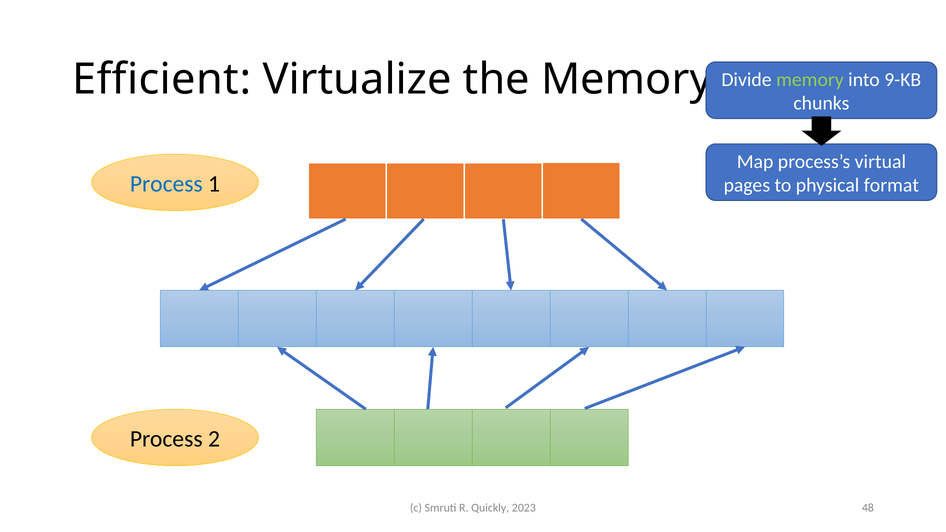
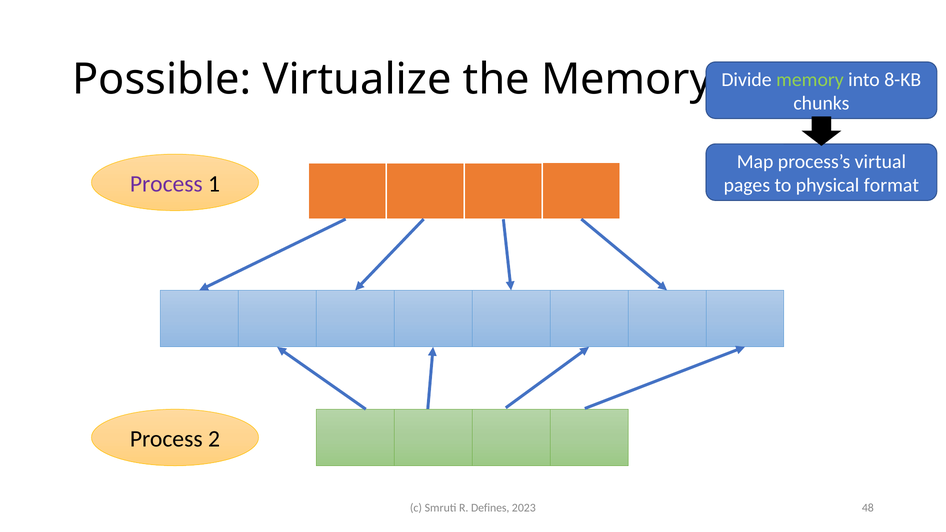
Efficient: Efficient -> Possible (162, 79)
9-KB: 9-KB -> 8-KB (903, 80)
Process colour: blue -> purple (166, 184)
Quickly: Quickly -> Defines (490, 508)
